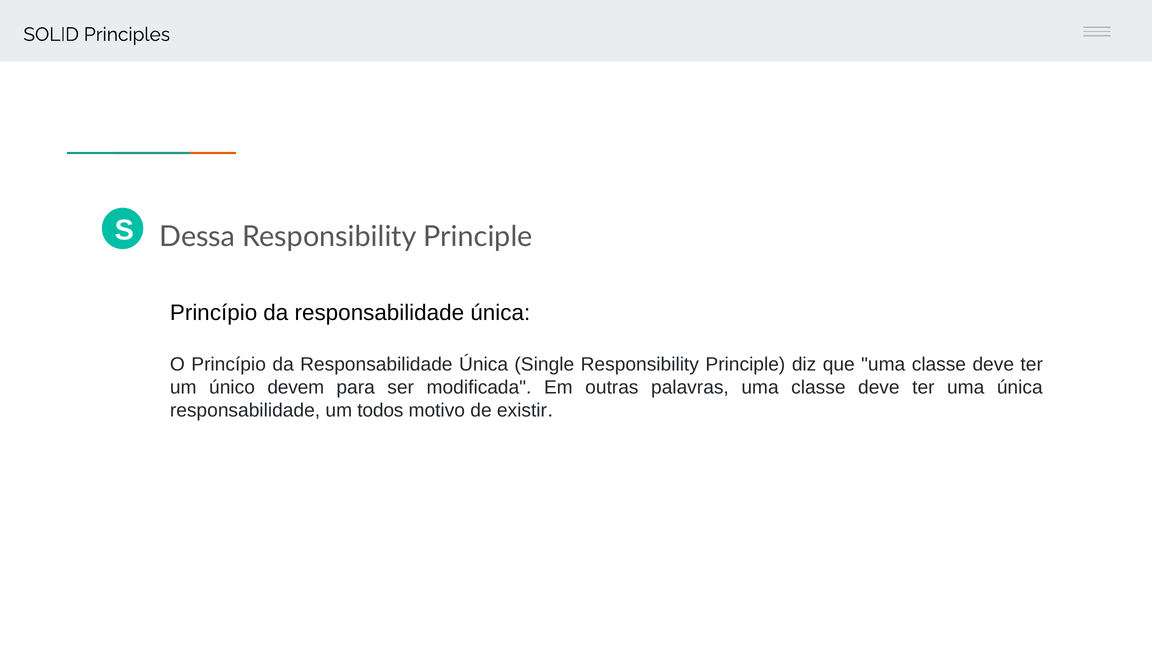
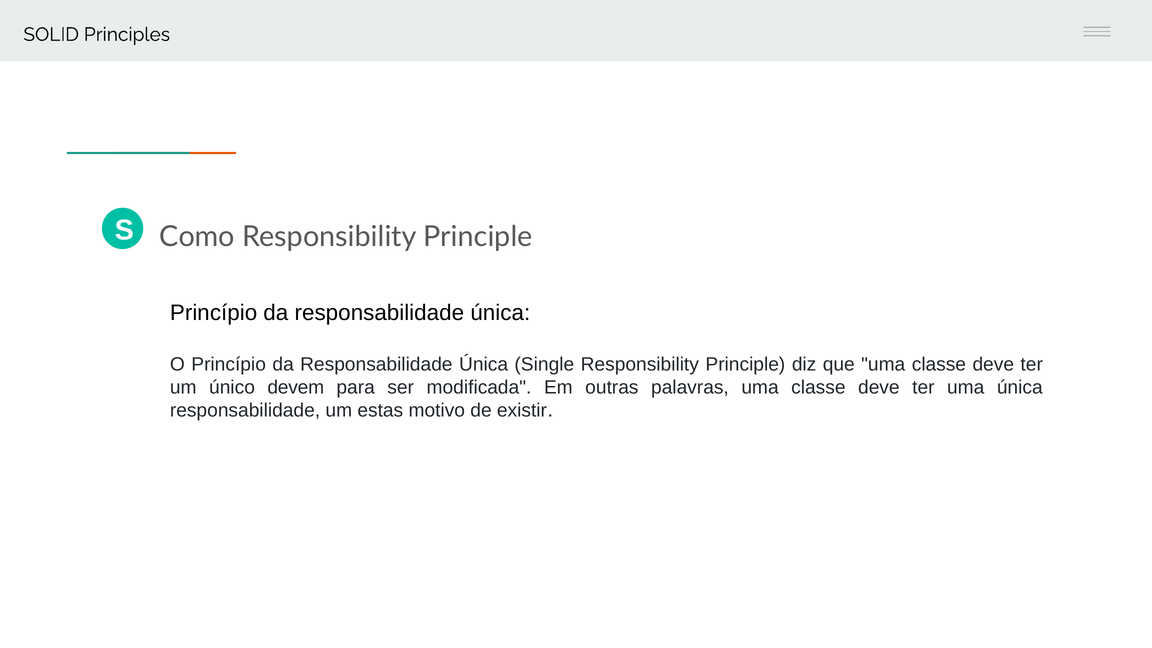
Dessa: Dessa -> Como (197, 237)
todos: todos -> estas (380, 410)
